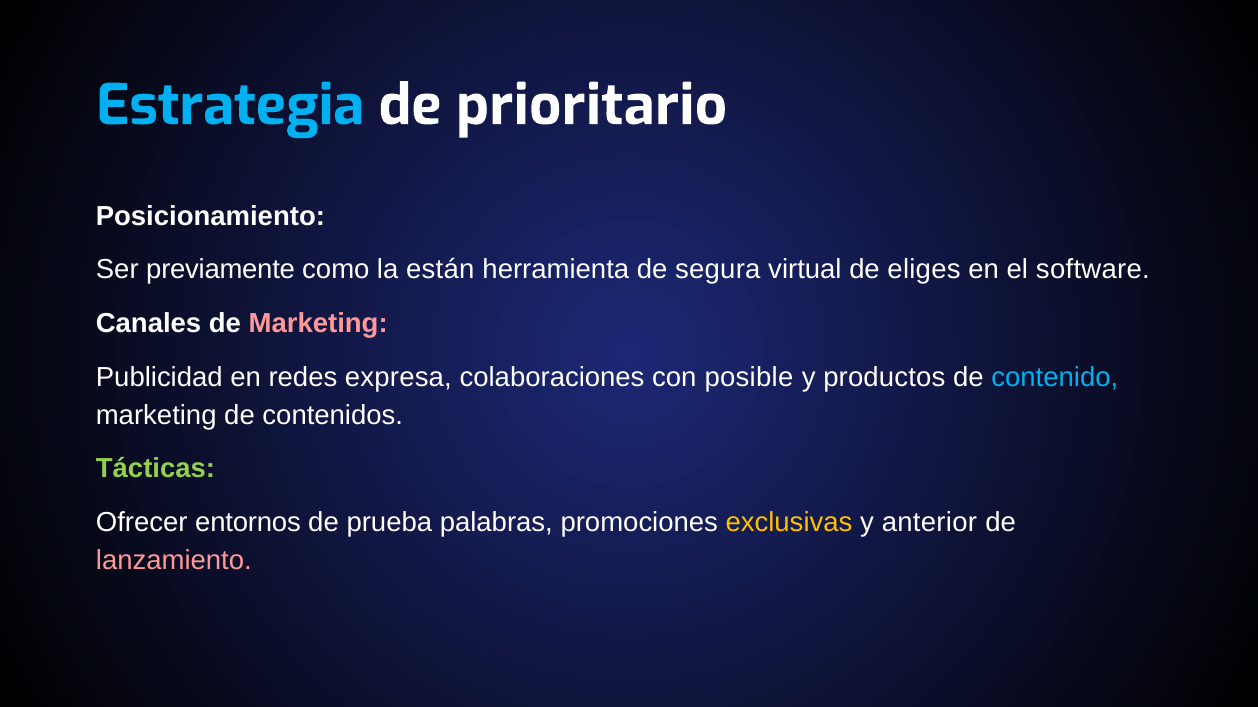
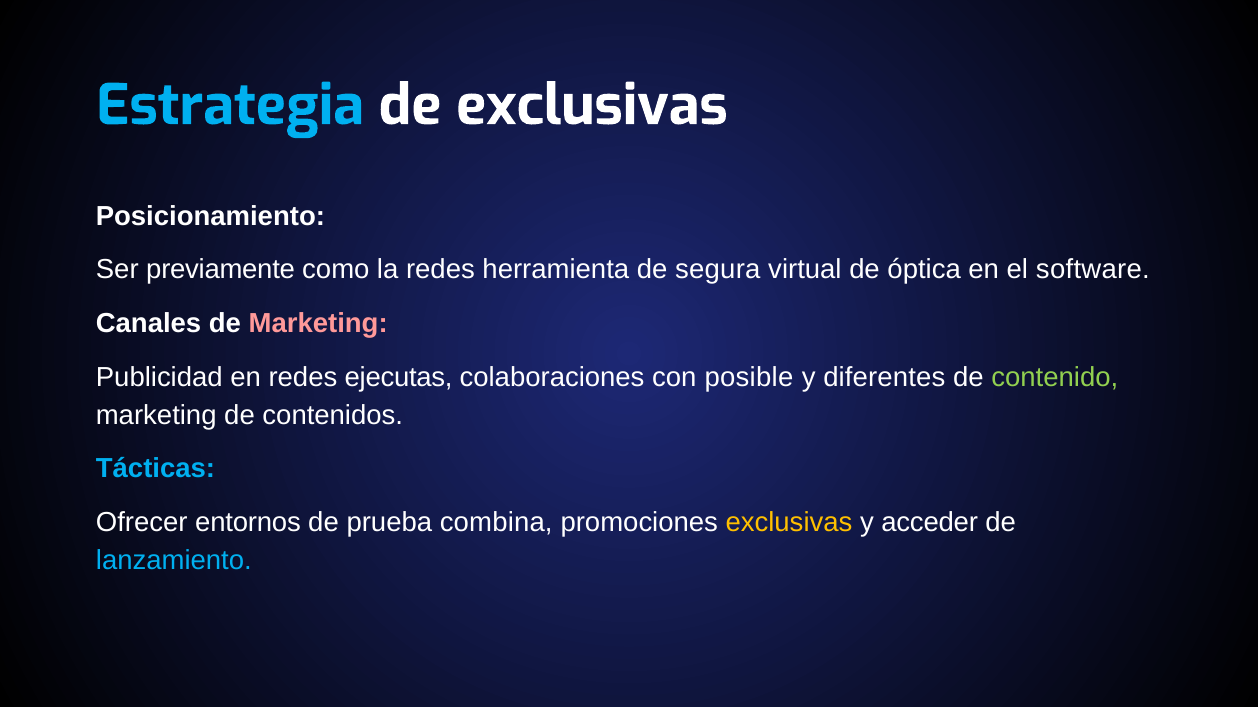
de prioritario: prioritario -> exclusivas (592, 106)
la están: están -> redes (440, 270)
eliges: eliges -> óptica (924, 270)
expresa: expresa -> ejecutas (399, 377)
productos: productos -> diferentes (884, 377)
contenido colour: light blue -> light green (1055, 377)
Tácticas colour: light green -> light blue (155, 469)
palabras: palabras -> combina (496, 523)
anterior: anterior -> acceder (930, 523)
lanzamiento colour: pink -> light blue (174, 561)
